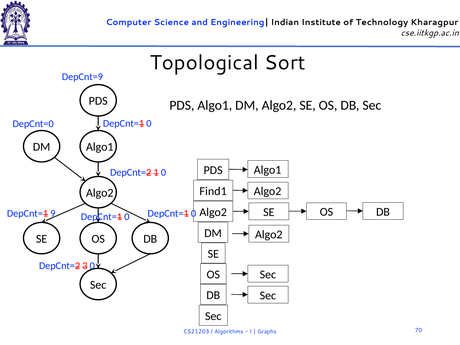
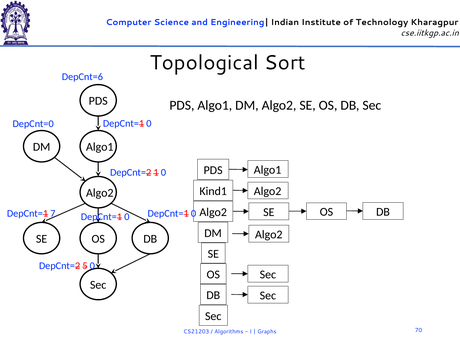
DepCnt=9: DepCnt=9 -> DepCnt=6 (82, 77)
Find1: Find1 -> Kind1 (213, 191)
9: 9 -> 7 (53, 213)
3: 3 -> 5 (85, 266)
